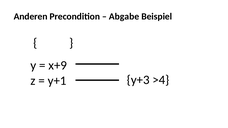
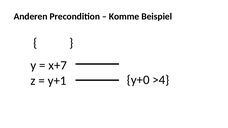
Abgabe: Abgabe -> Komme (124, 16)
x+9: x+9 -> x+7 (58, 65)
y+3: y+3 -> y+0 (138, 80)
